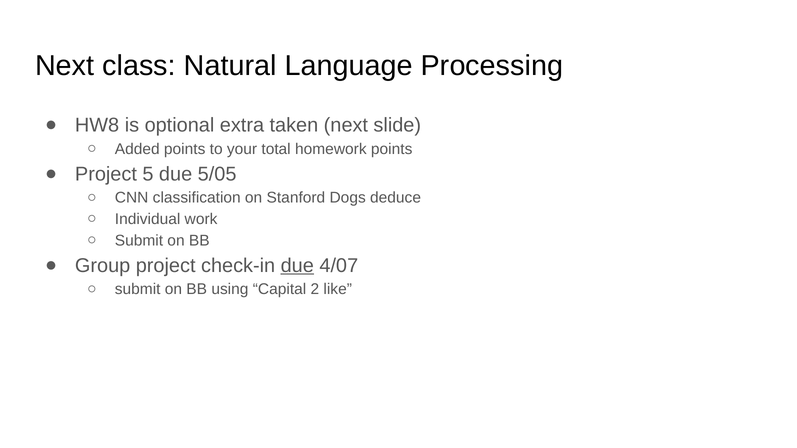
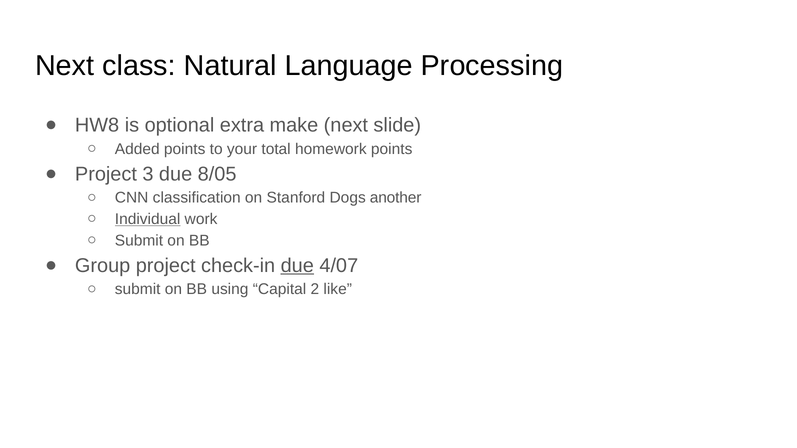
taken: taken -> make (294, 125)
5: 5 -> 3 (148, 174)
5/05: 5/05 -> 8/05 (217, 174)
deduce: deduce -> another (396, 198)
Individual underline: none -> present (148, 219)
